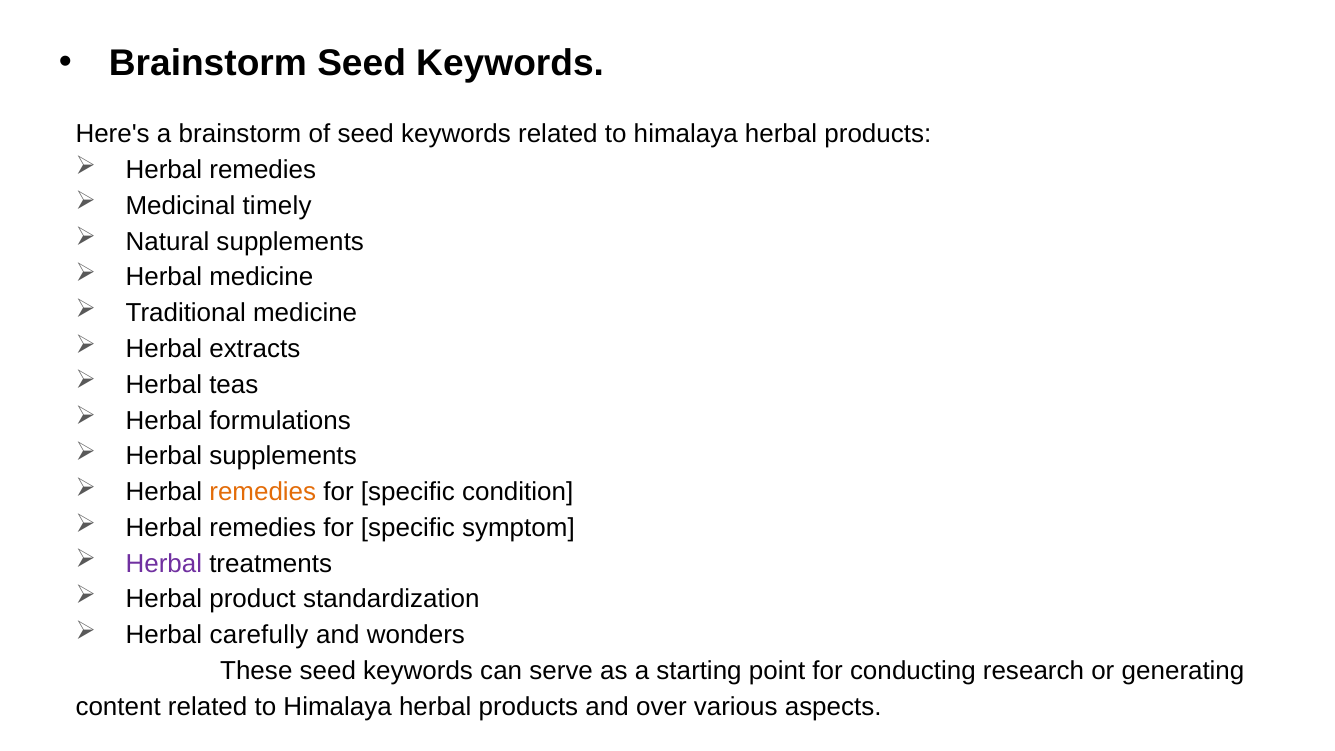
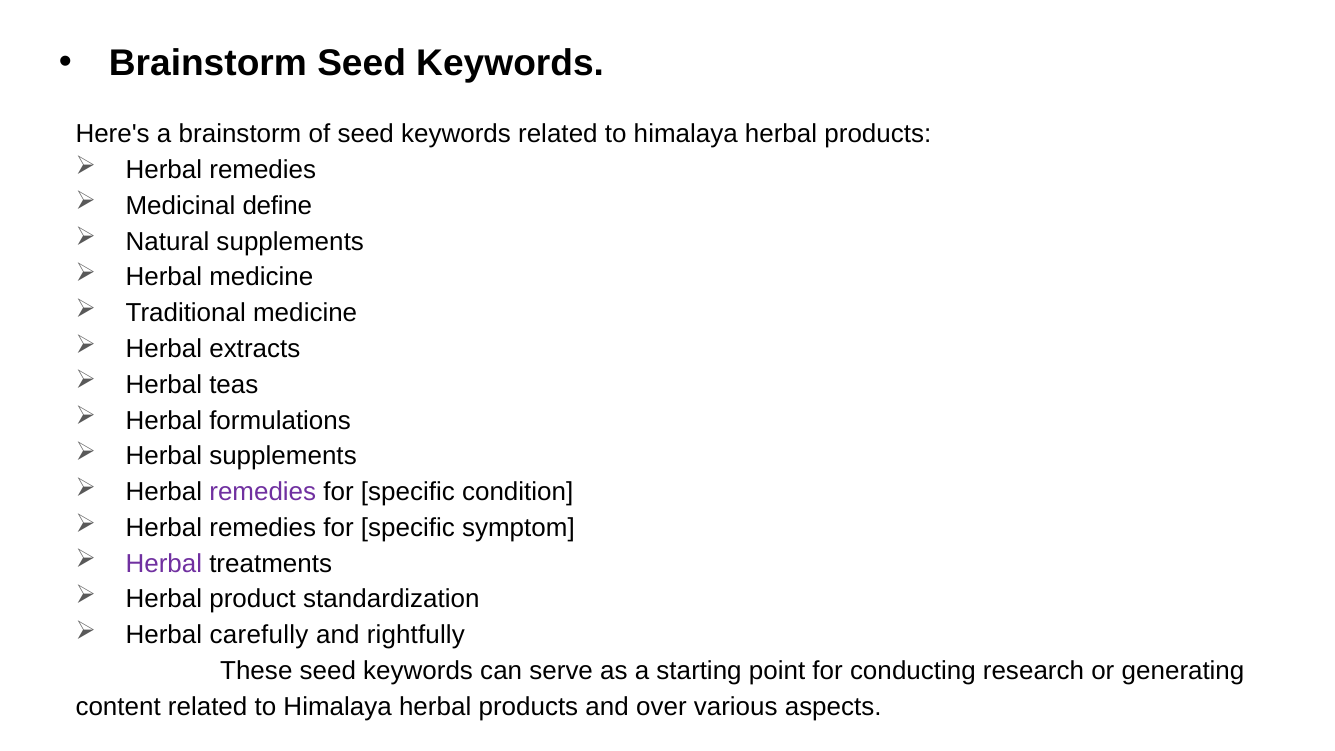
timely: timely -> define (277, 206)
remedies colour: orange -> purple (263, 492)
wonders: wonders -> rightfully (416, 635)
